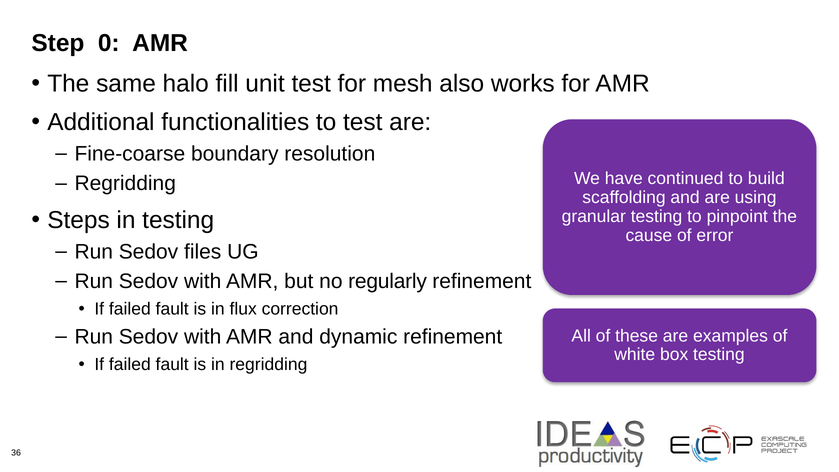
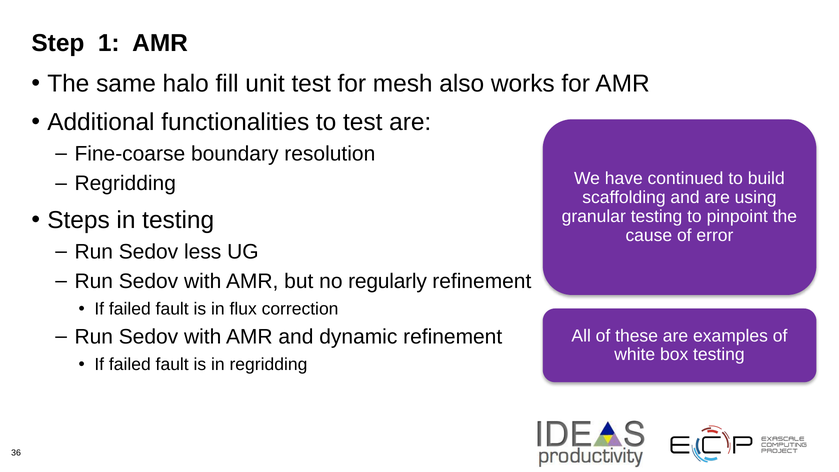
0: 0 -> 1 (109, 43)
files: files -> less (203, 252)
